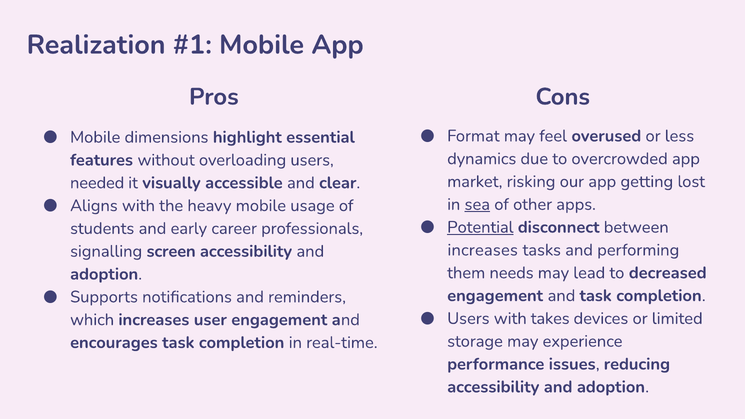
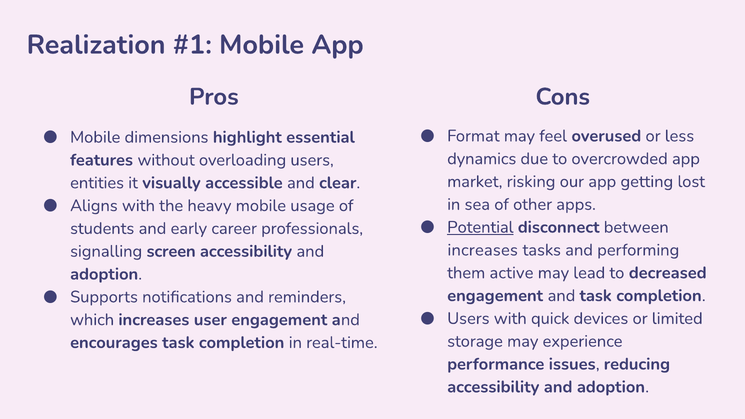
needed: needed -> entities (97, 183)
sea underline: present -> none (477, 204)
needs: needs -> active (511, 273)
takes: takes -> quick (550, 318)
